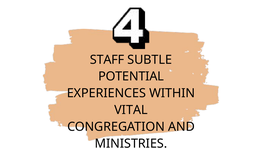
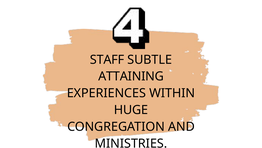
POTENTIAL: POTENTIAL -> ATTAINING (131, 76)
VITAL: VITAL -> HUGE (131, 110)
